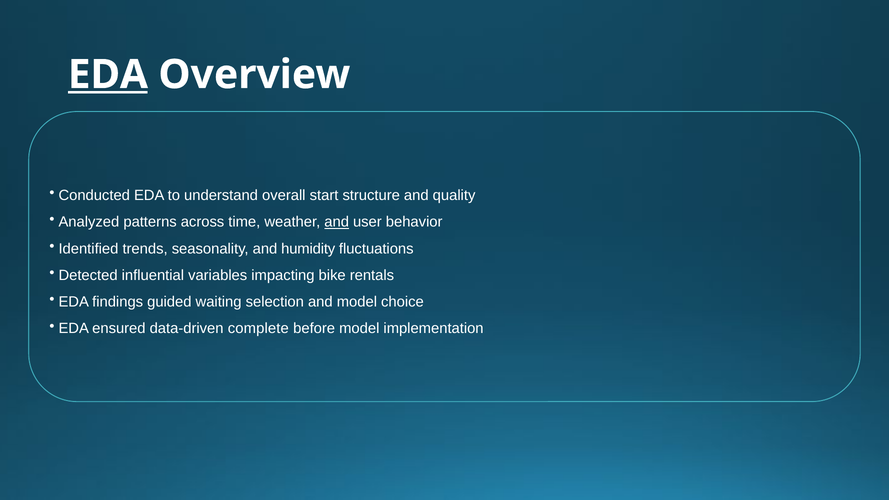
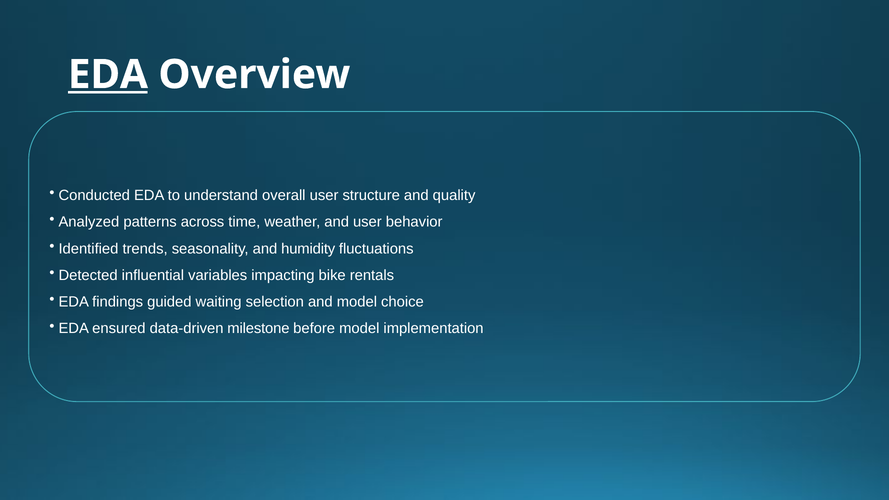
overall start: start -> user (324, 195)
and underline: present -> none (337, 222)
complete: complete -> milestone (258, 329)
